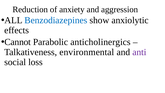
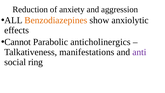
Benzodiazepines colour: blue -> orange (56, 20)
environmental: environmental -> manifestations (87, 52)
loss: loss -> ring (36, 62)
